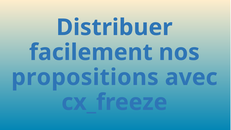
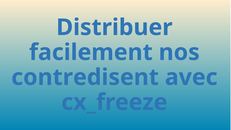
propositions: propositions -> contredisent (85, 77)
